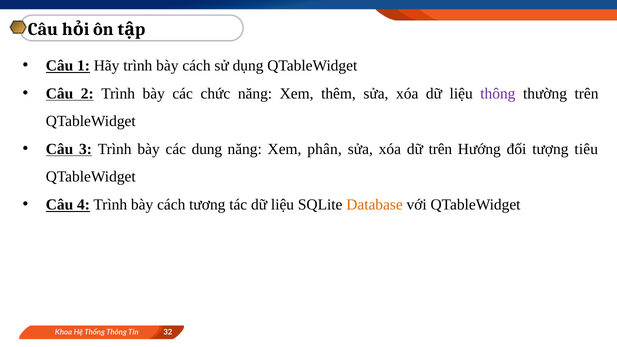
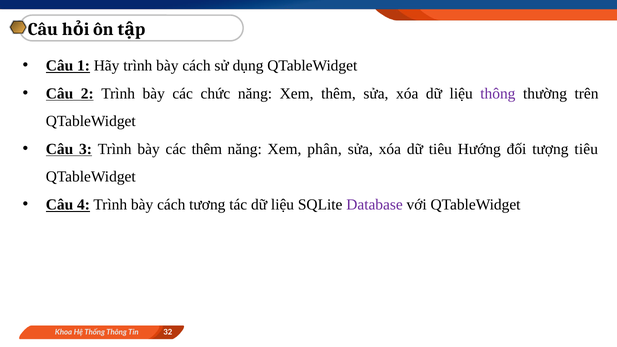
các dung: dung -> thêm (207, 149)
dữ trên: trên -> tiêu (440, 149)
Database colour: orange -> purple (375, 205)
